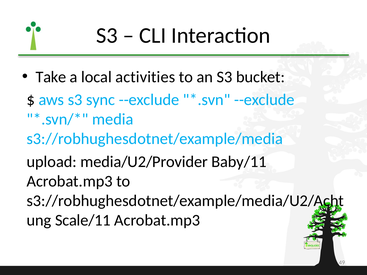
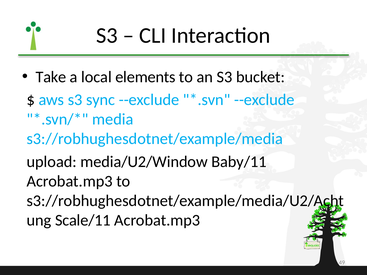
activities: activities -> elements (145, 77)
media/U2/Provider: media/U2/Provider -> media/U2/Window (144, 162)
